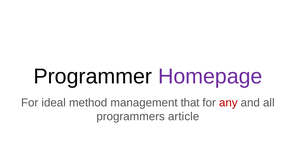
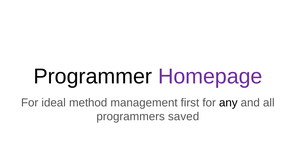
that: that -> first (190, 102)
any colour: red -> black (228, 102)
article: article -> saved (184, 116)
